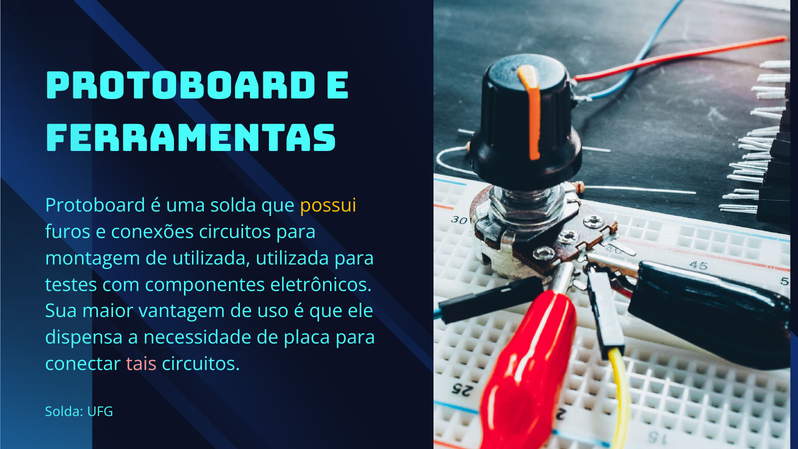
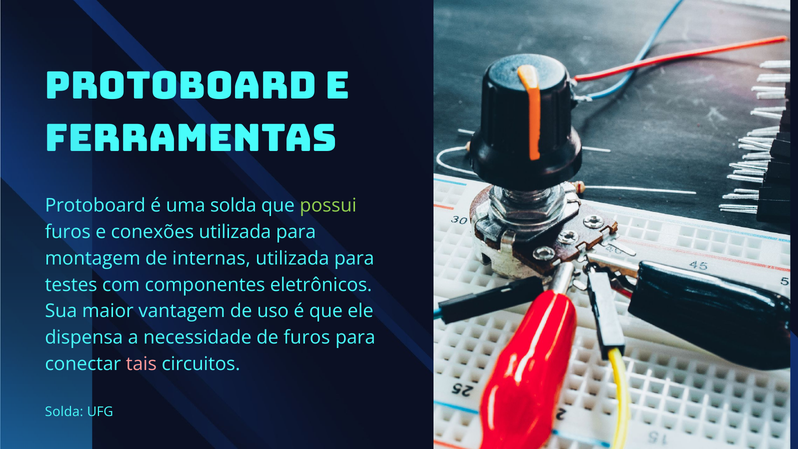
possui colour: yellow -> light green (328, 206)
conexões circuitos: circuitos -> utilizada (235, 232)
de utilizada: utilizada -> internas (211, 258)
de placa: placa -> furos (307, 338)
